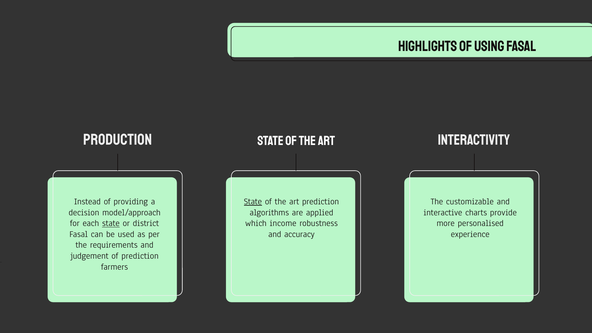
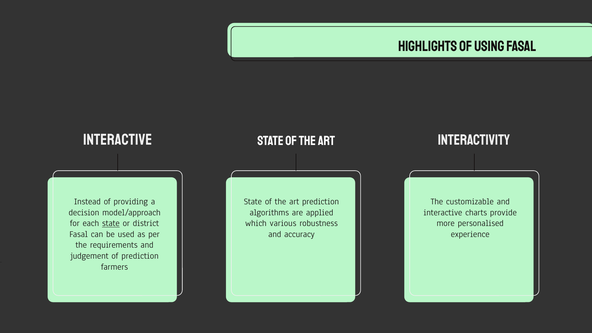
PRODUCTION: PRODUCTION -> INTERACTIVE (118, 140)
State underline: present -> none (253, 202)
income: income -> various (283, 223)
